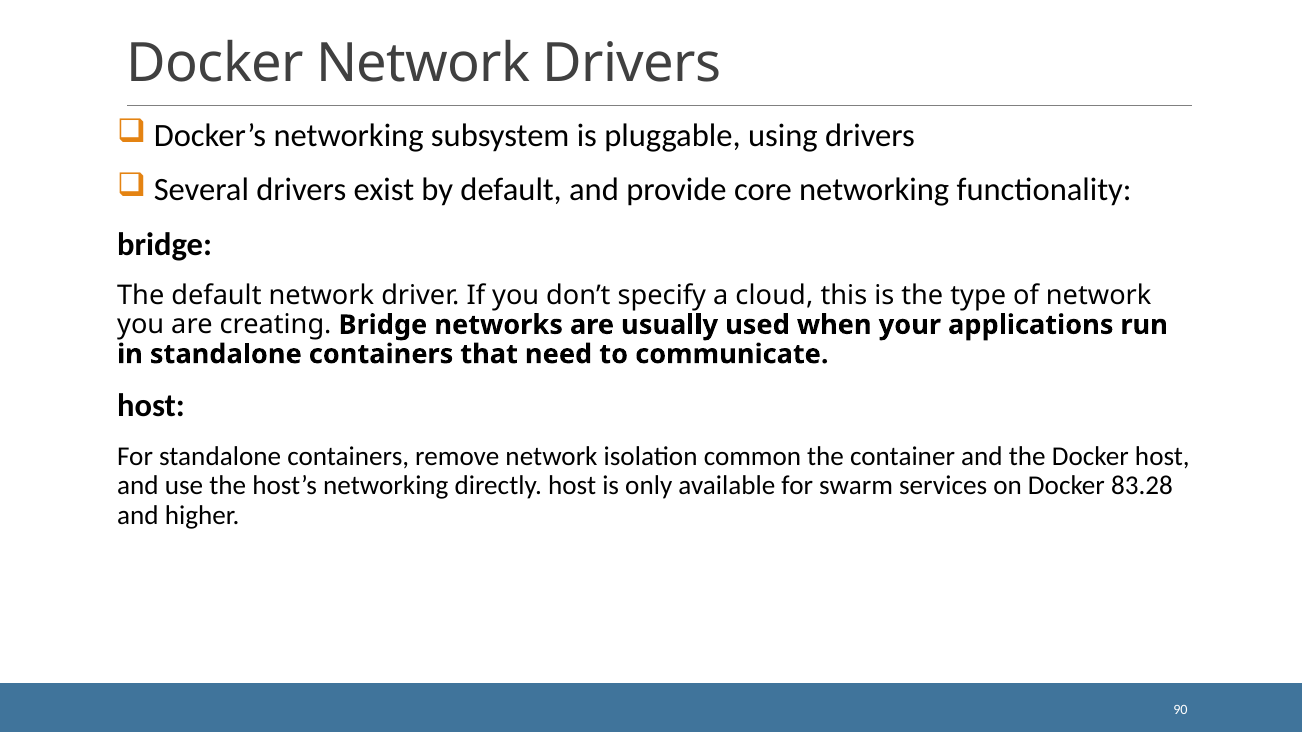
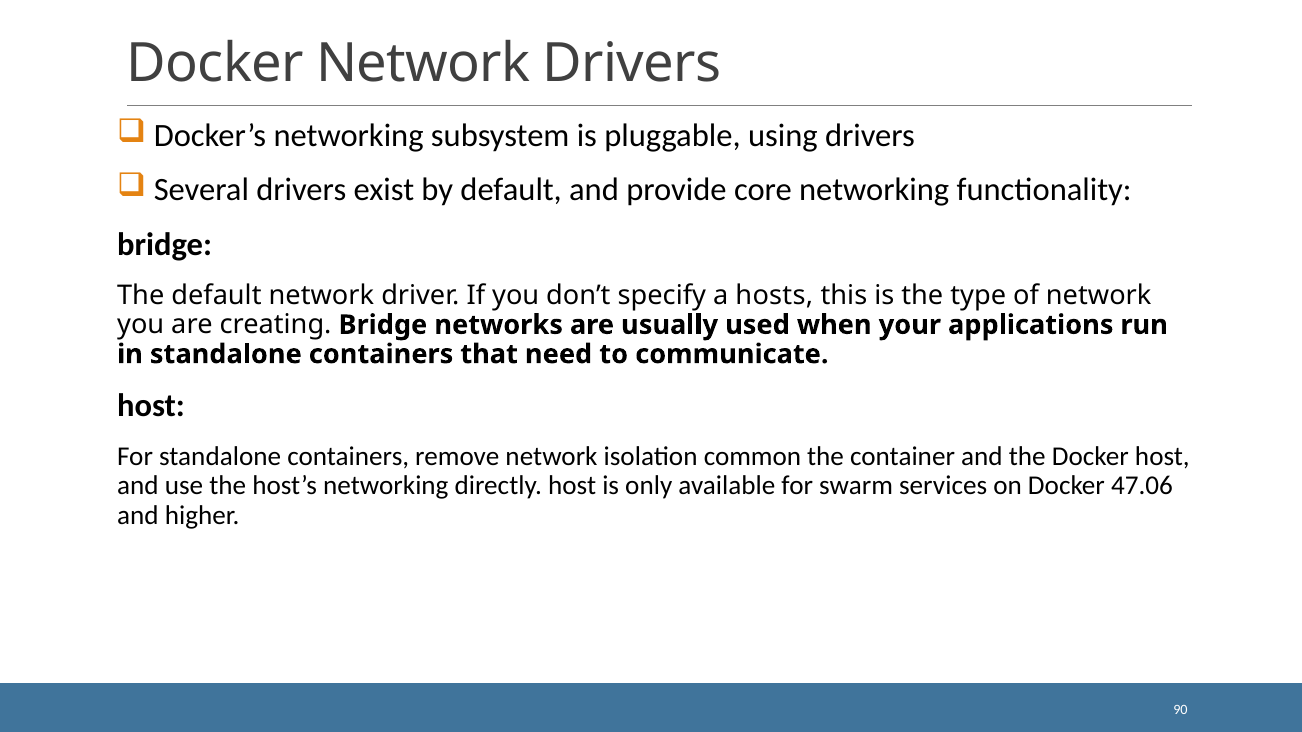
cloud: cloud -> hosts (774, 296)
83.28: 83.28 -> 47.06 (1142, 486)
